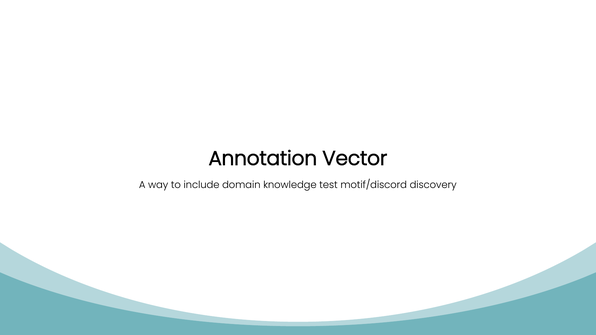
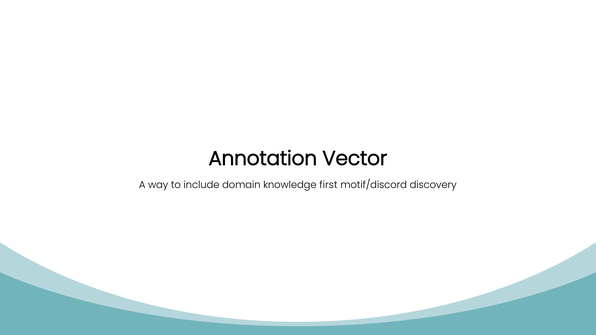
test: test -> first (328, 185)
